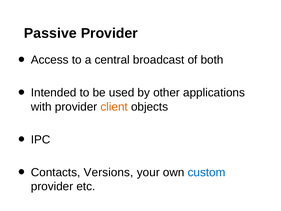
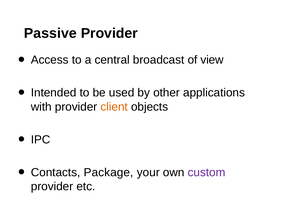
both: both -> view (212, 60)
Versions: Versions -> Package (109, 172)
custom colour: blue -> purple (207, 172)
